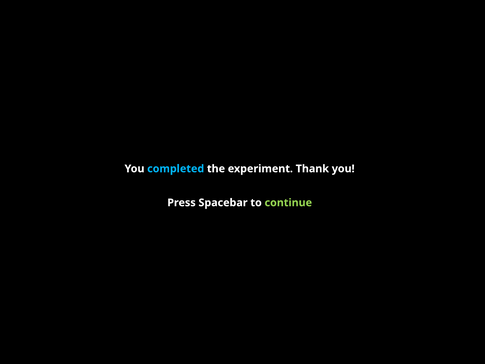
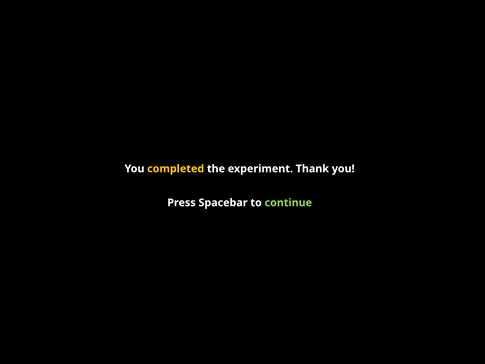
completed colour: light blue -> yellow (176, 169)
